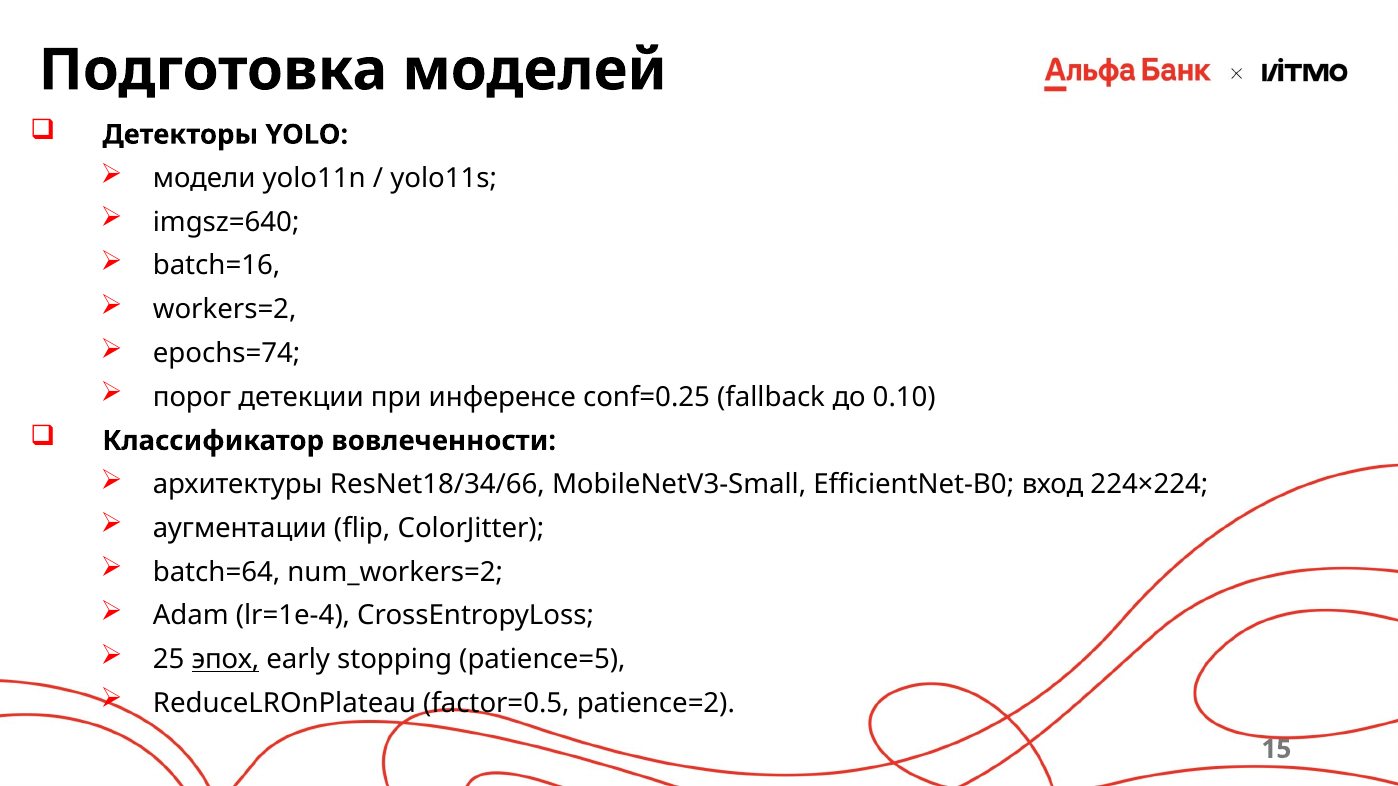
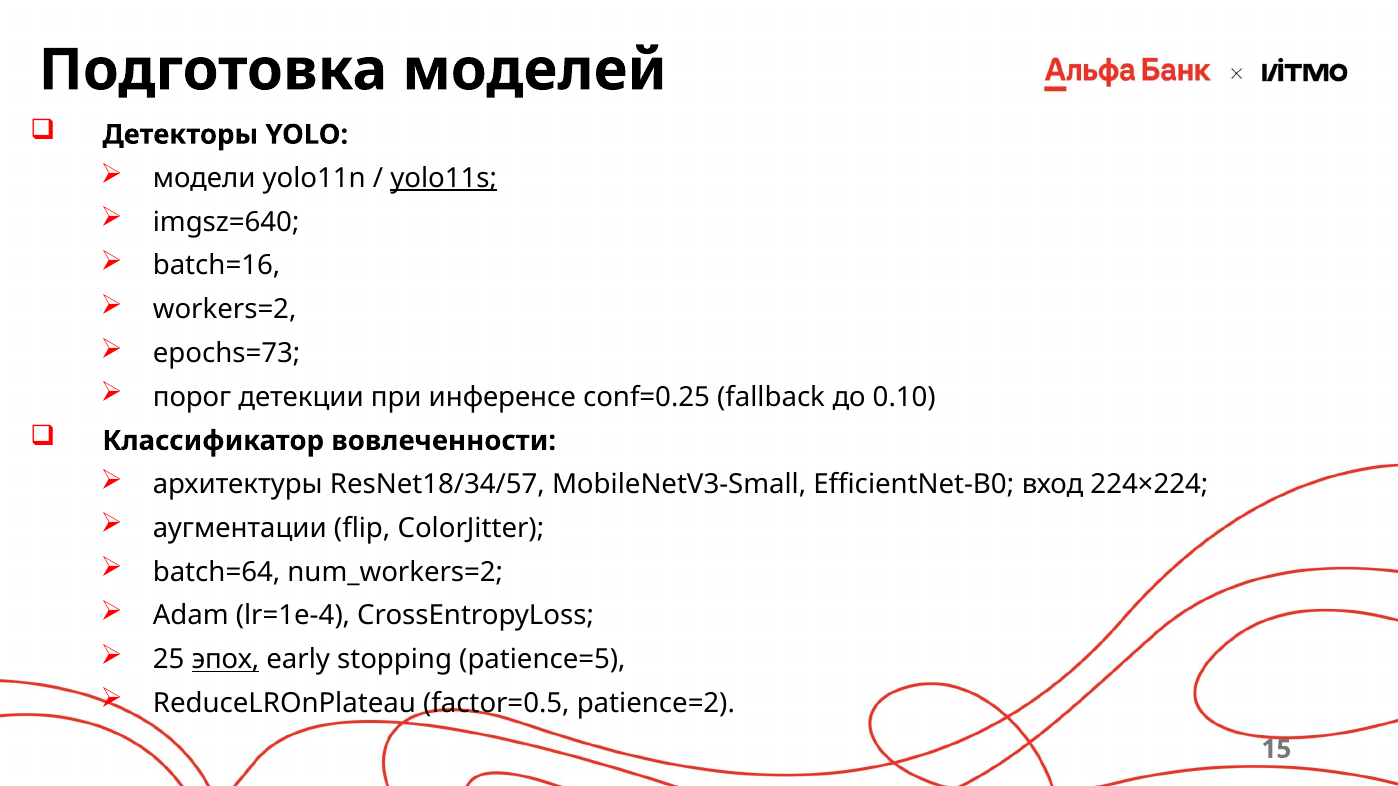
yolo11s underline: none -> present (444, 178)
epochs=74: epochs=74 -> epochs=73 (227, 353)
ResNet18/34/66: ResNet18/34/66 -> ResNet18/34/57 (437, 485)
